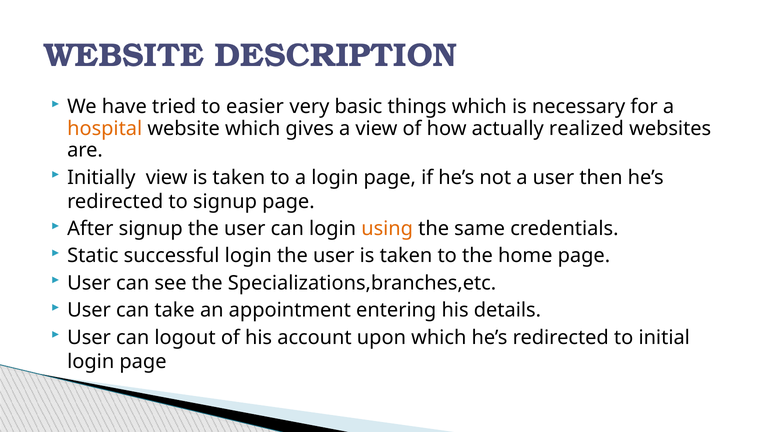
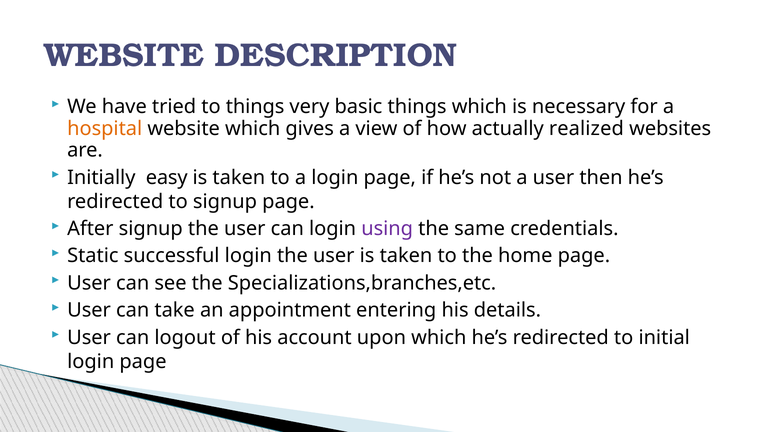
to easier: easier -> things (255, 107)
Initially view: view -> easy (167, 178)
using colour: orange -> purple (387, 229)
